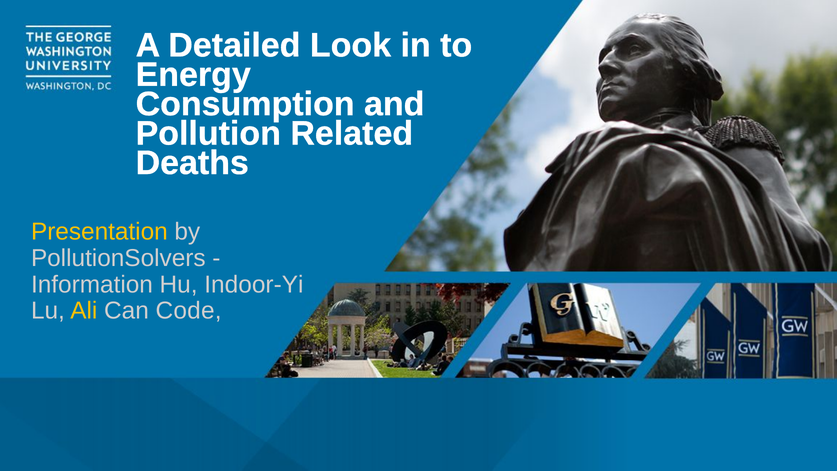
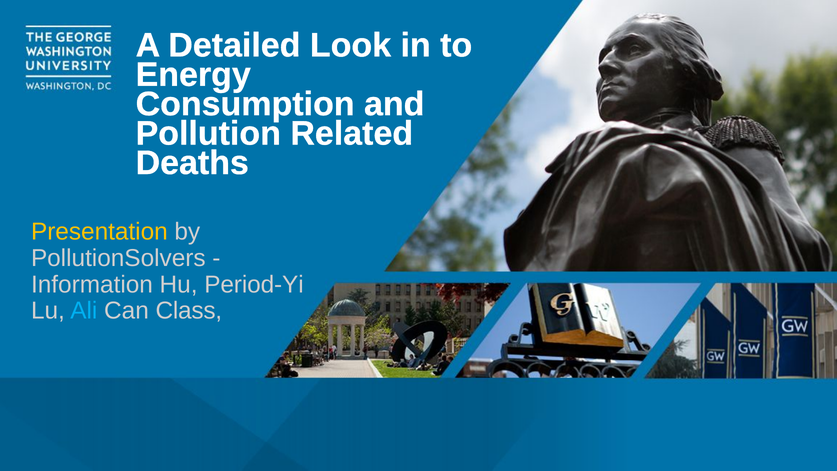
Indoor-Yi: Indoor-Yi -> Period-Yi (254, 284)
Ali colour: yellow -> light blue (84, 311)
Code: Code -> Class (189, 311)
